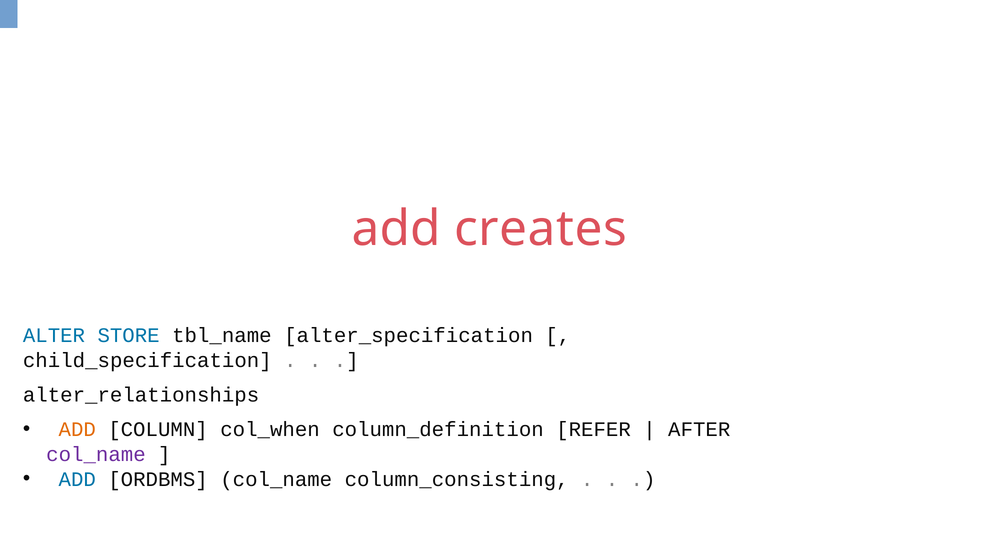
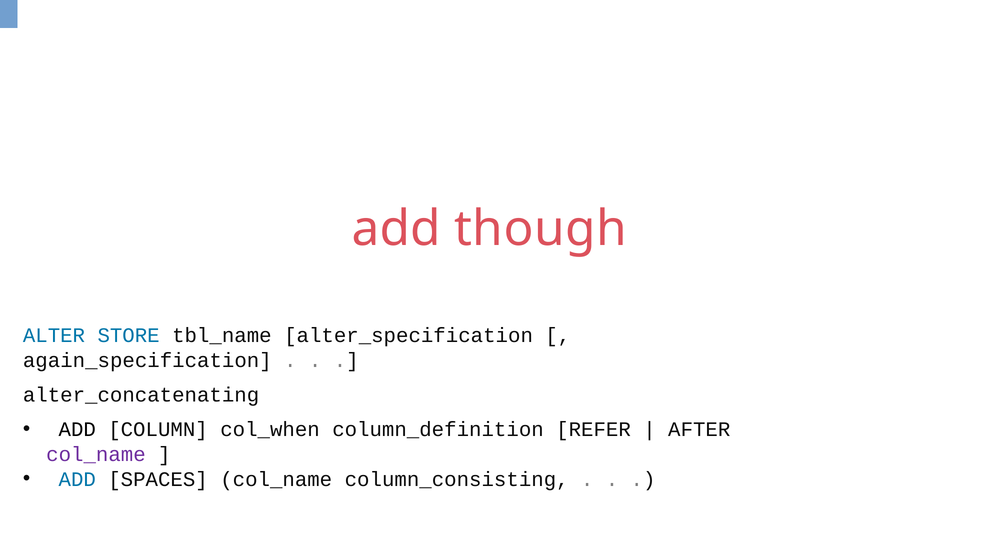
creates: creates -> though (541, 229)
child_specification: child_specification -> again_specification (147, 361)
alter_relationships: alter_relationships -> alter_concatenating (141, 395)
ADD colour: orange -> black (77, 430)
ORDBMS: ORDBMS -> SPACES (158, 480)
